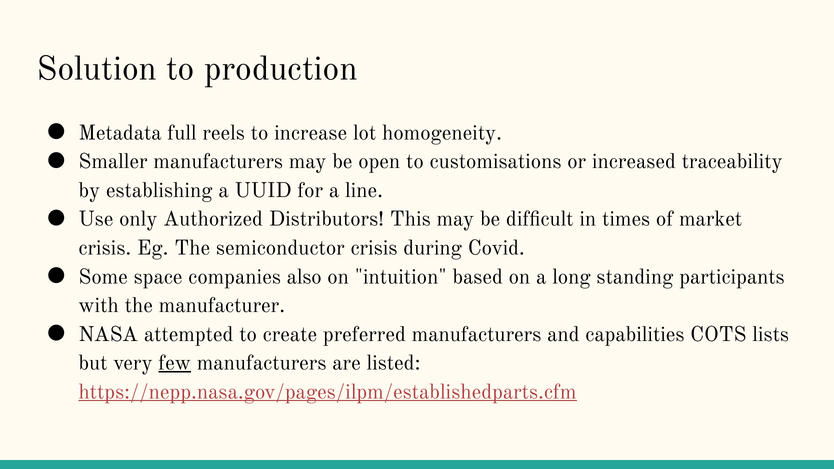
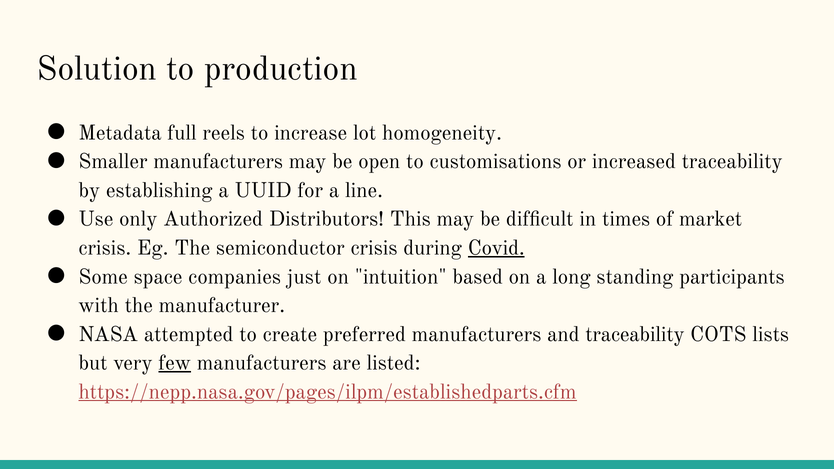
Covid underline: none -> present (496, 248)
also: also -> just (304, 277)
and capabilities: capabilities -> traceability (635, 334)
